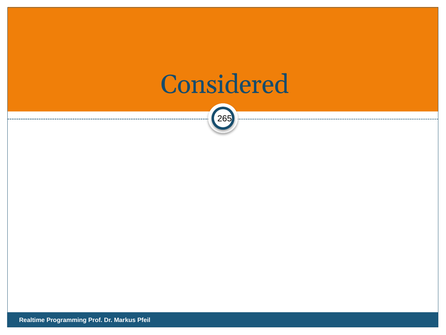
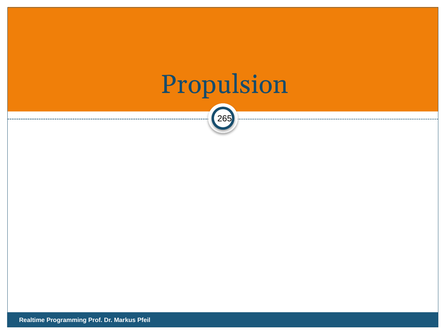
Considered: Considered -> Propulsion (225, 84)
